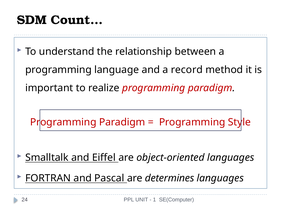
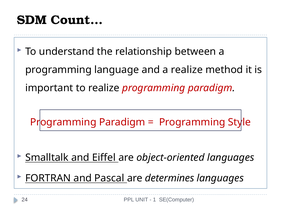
a record: record -> realize (187, 70)
